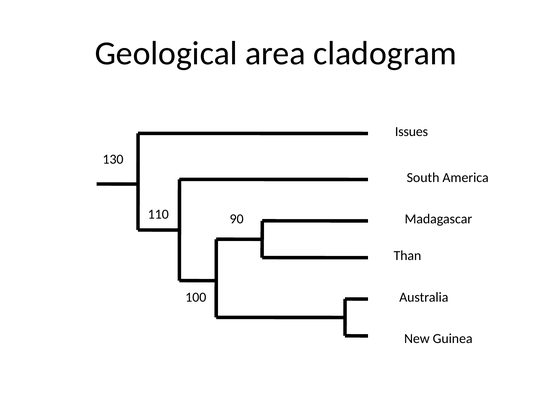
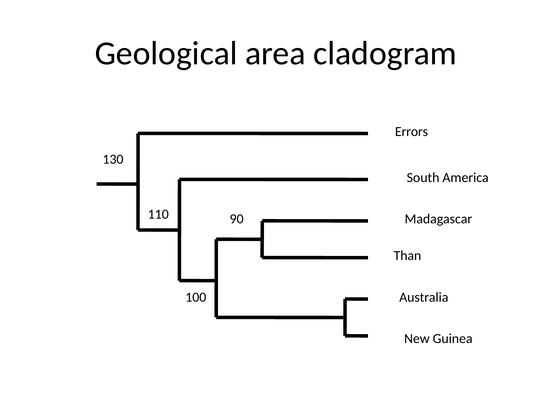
Issues: Issues -> Errors (411, 132)
